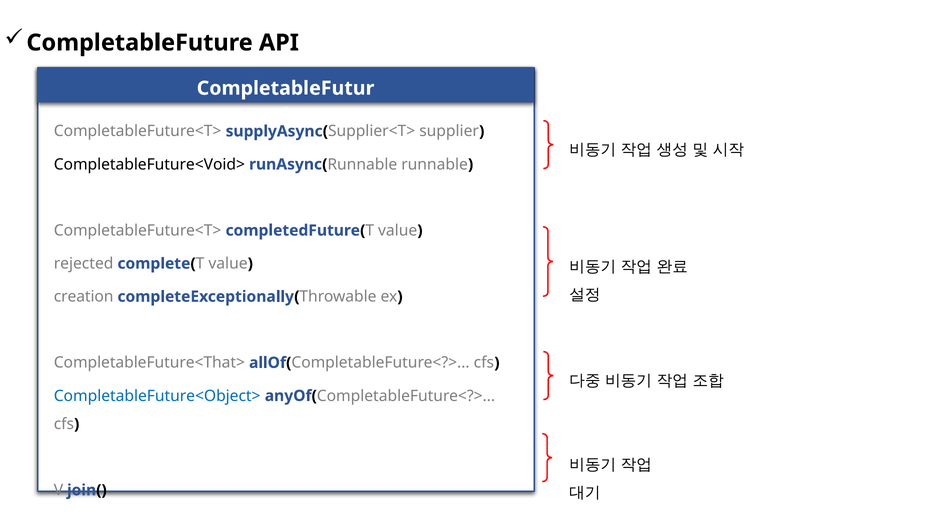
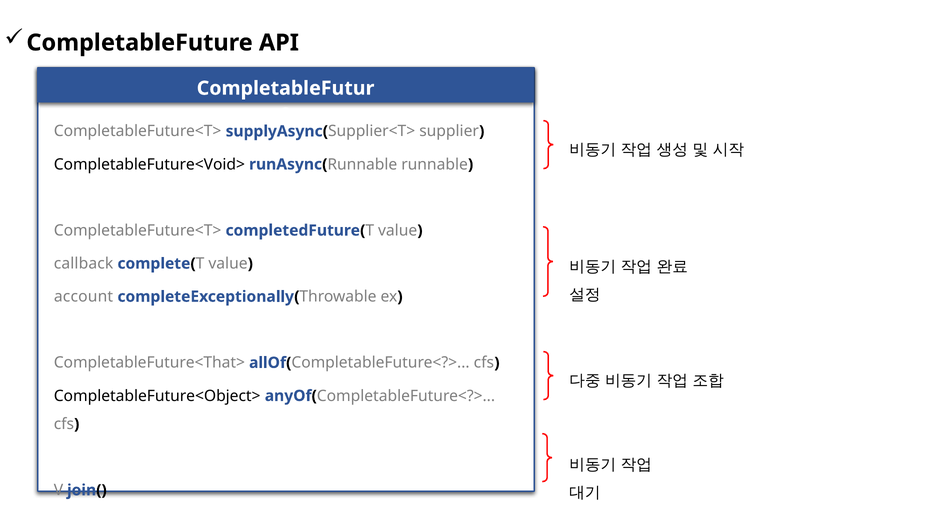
rejected: rejected -> callback (84, 263)
creation: creation -> account (84, 296)
CompletableFuture<Object> colour: blue -> black (157, 396)
